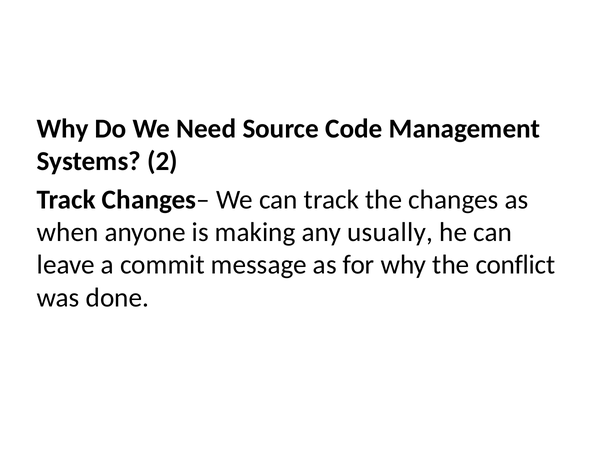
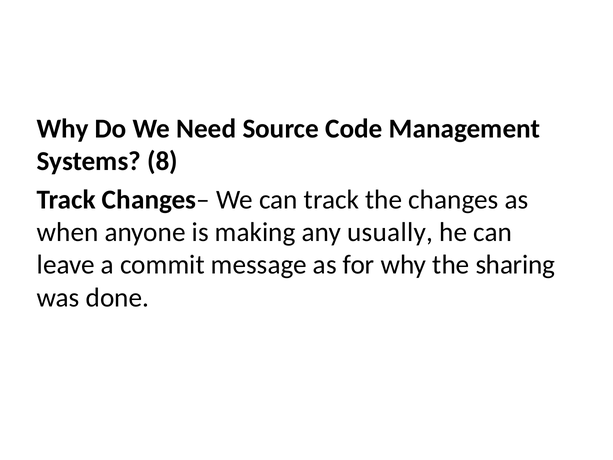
2: 2 -> 8 (163, 161)
conflict: conflict -> sharing (515, 265)
